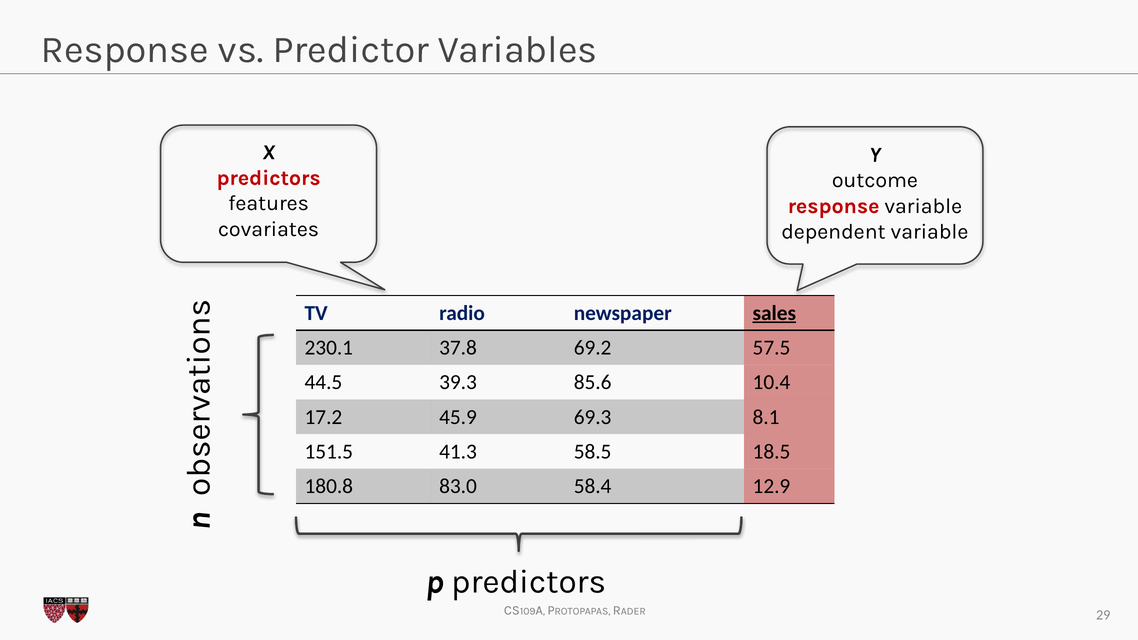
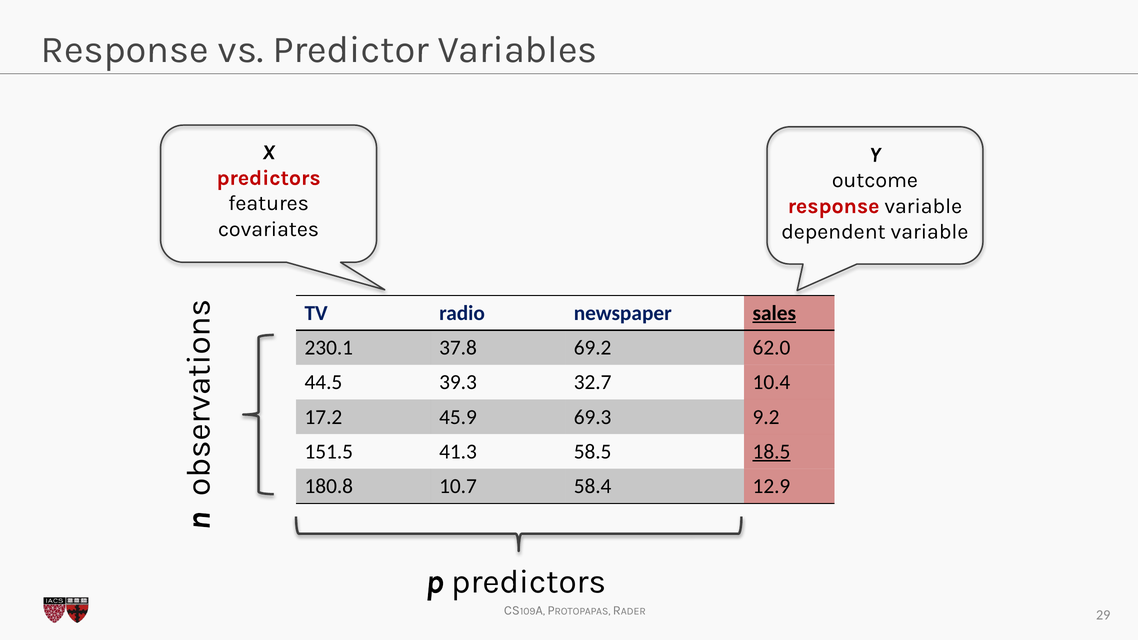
57.5: 57.5 -> 62.0 (771, 348)
85.6: 85.6 -> 32.7 (593, 382)
8.1: 8.1 -> 9.2 (766, 417)
18.5 underline: none -> present (771, 452)
83.0: 83.0 -> 10.7 (458, 486)
